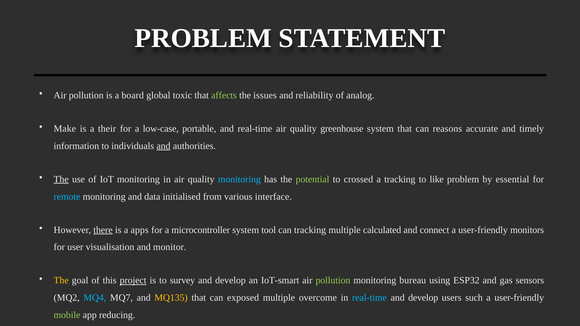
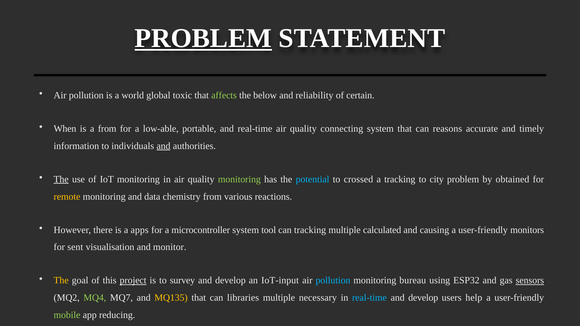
PROBLEM underline: none -> present (203, 38)
board: board -> world (133, 95)
issues: issues -> below (265, 95)
analog: analog -> certain (360, 95)
Make: Make -> When (65, 129)
a their: their -> from (107, 129)
low-case: low-case -> low-able (161, 129)
greenhouse: greenhouse -> connecting (342, 129)
monitoring colour: light blue -> light green (239, 179)
potential colour: light green -> light blue (313, 179)
like: like -> city (437, 179)
essential: essential -> obtained (512, 179)
remote colour: light blue -> yellow (67, 197)
initialised: initialised -> chemistry (182, 197)
interface: interface -> reactions (273, 197)
there underline: present -> none (103, 230)
connect: connect -> causing (434, 230)
user: user -> sent (75, 247)
IoT-smart: IoT-smart -> IoT-input (280, 281)
pollution colour: light green -> light blue (333, 281)
sensors underline: none -> present (530, 281)
MQ4 colour: light blue -> light green (95, 298)
exposed: exposed -> libraries (243, 298)
overcome: overcome -> necessary (318, 298)
such: such -> help (474, 298)
